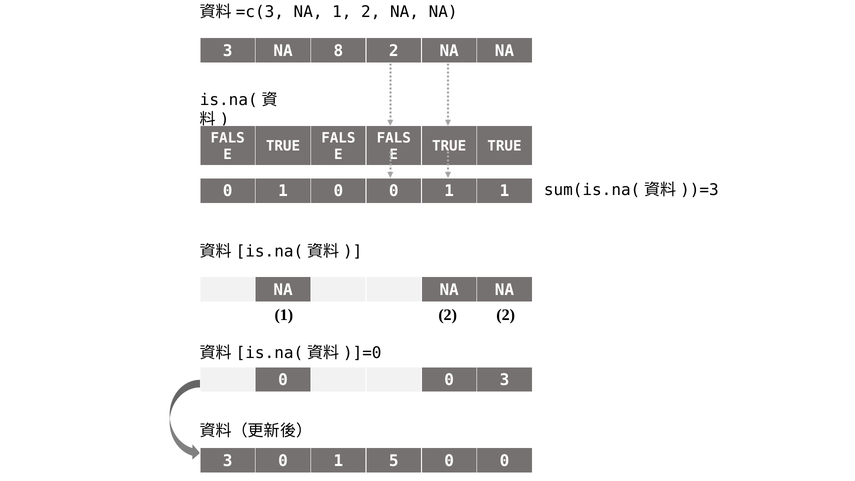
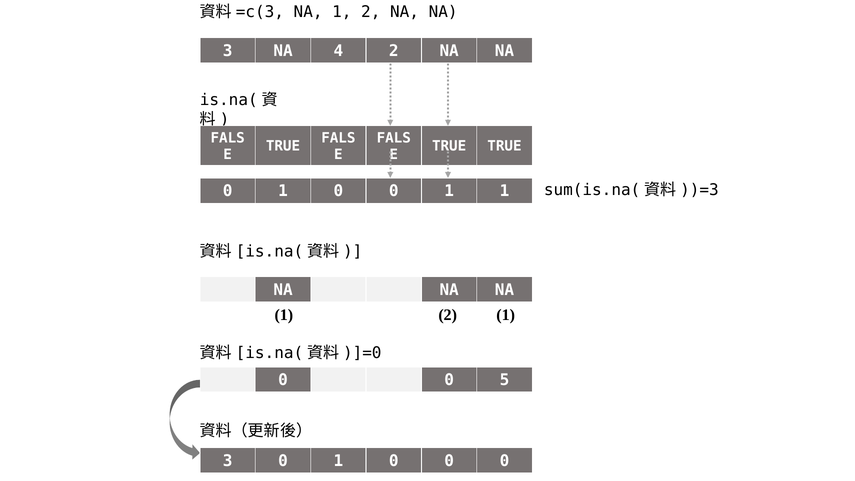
8: 8 -> 4 (338, 51)
2 2: 2 -> 1 (506, 315)
0 3: 3 -> 5 (504, 380)
3 0 1 5: 5 -> 0 (394, 461)
